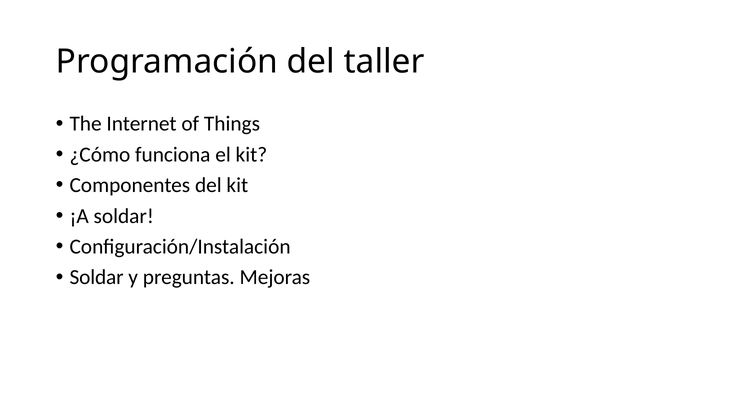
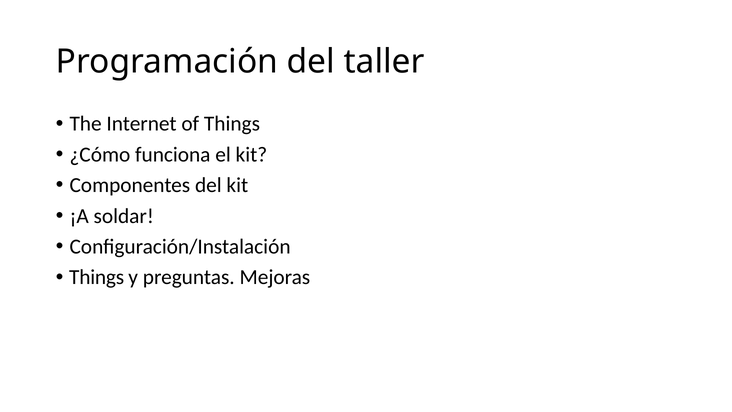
Soldar: Soldar -> Things (97, 277)
